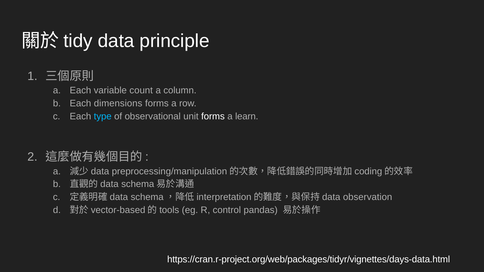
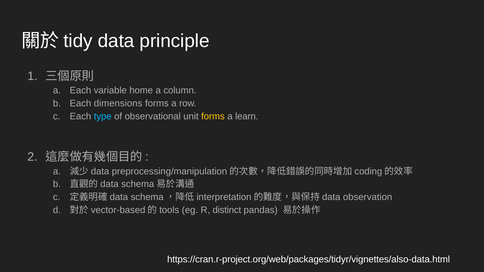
count: count -> home (141, 91)
forms colour: white -> yellow (213, 116)
control: control -> distinct (227, 210)
https://cran.r-project.org/web/packages/tidyr/vignettes/days-data.html: https://cran.r-project.org/web/packages/tidyr/vignettes/days-data.html -> https://cran.r-project.org/web/packages/tidyr/vignettes/also-data.html (309, 260)
